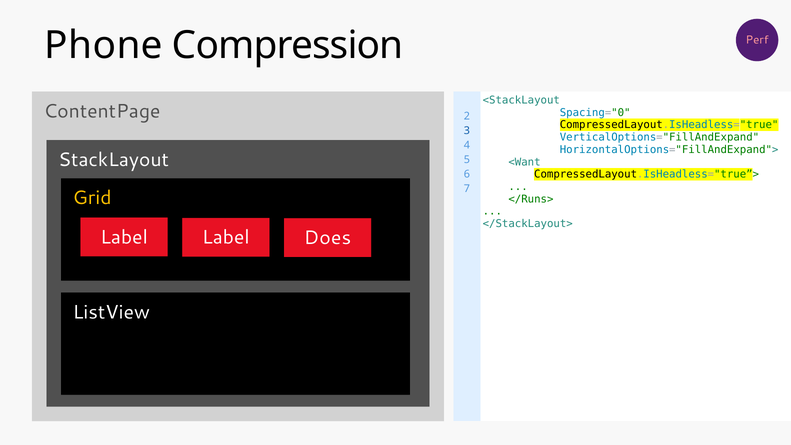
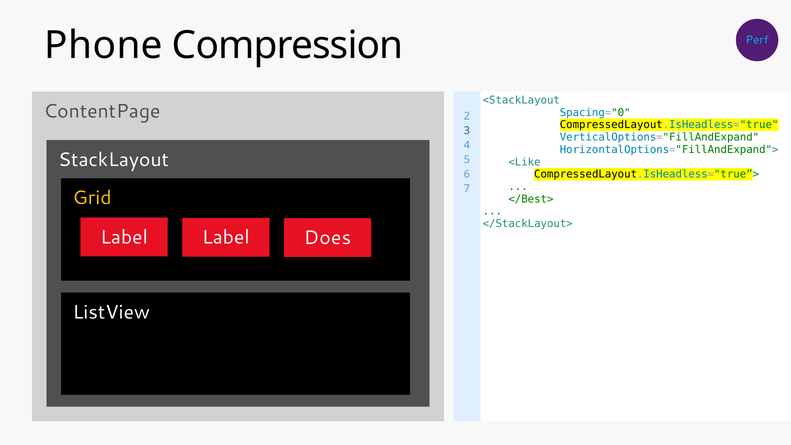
Perf colour: pink -> light blue (757, 40)
<Want: <Want -> <Like (524, 162)
</Runs>: </Runs> -> </Best> (531, 199)
